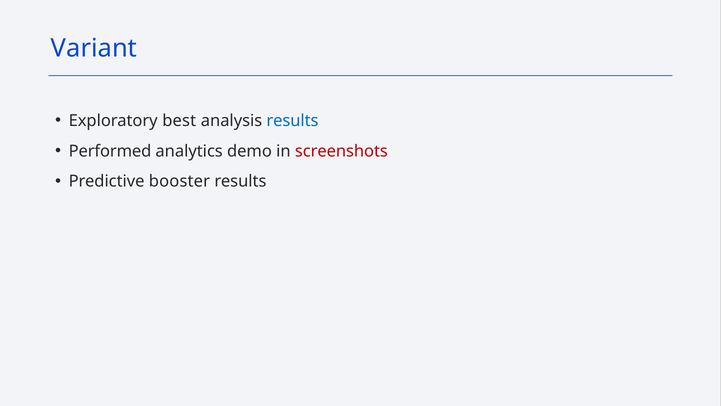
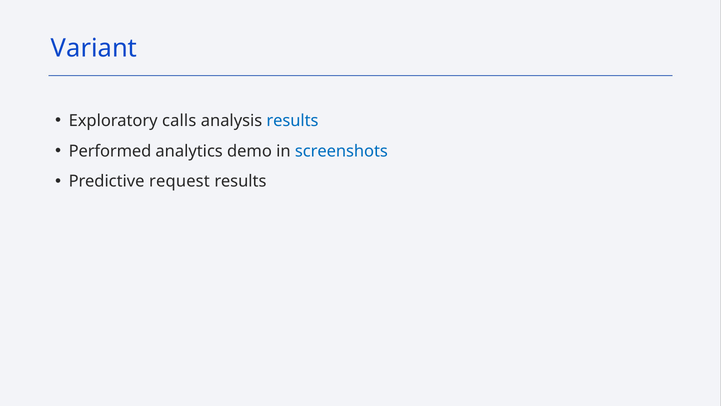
best: best -> calls (179, 121)
screenshots colour: red -> blue (341, 151)
booster: booster -> request (179, 181)
